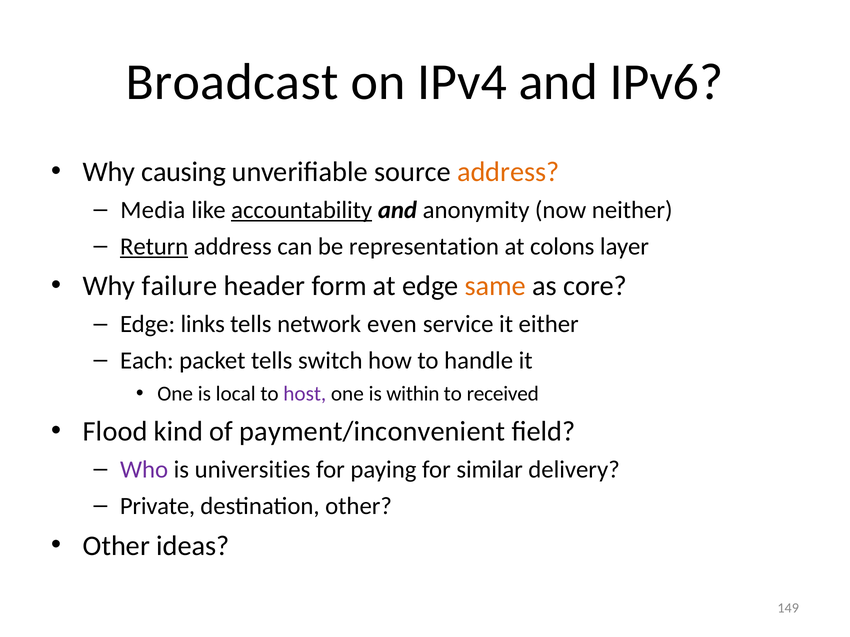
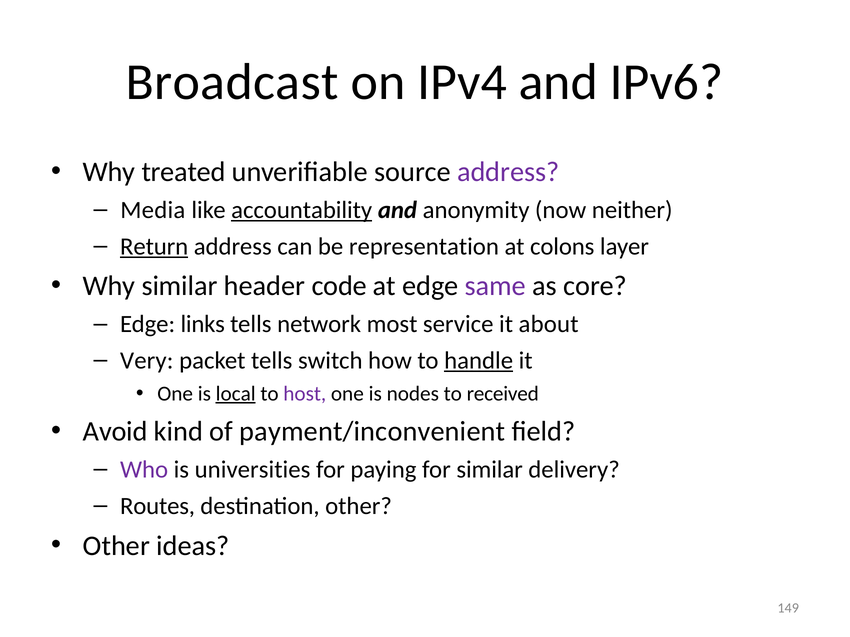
causing: causing -> treated (184, 172)
address colour: orange -> purple (508, 172)
Why failure: failure -> similar (180, 286)
form: form -> code (339, 286)
same colour: orange -> purple (495, 286)
even: even -> most (392, 325)
either: either -> about (549, 325)
Each: Each -> Very (147, 361)
handle underline: none -> present (479, 361)
local underline: none -> present (236, 394)
within: within -> nodes (413, 394)
Flood: Flood -> Avoid (115, 432)
Private: Private -> Routes (158, 506)
